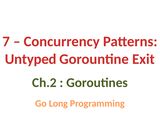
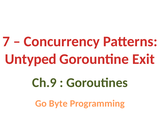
Ch.2: Ch.2 -> Ch.9 (44, 83)
Long: Long -> Byte (58, 103)
